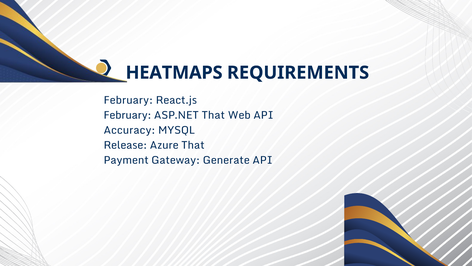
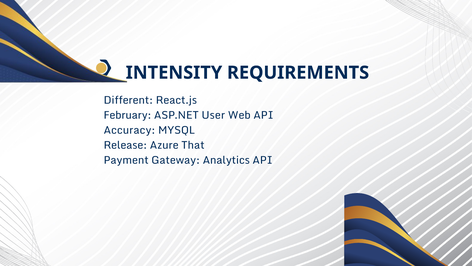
HEATMAPS: HEATMAPS -> INTENSITY (174, 73)
February: February -> Different (128, 100)
ASP.NET That: That -> User (213, 115)
Generate: Generate -> Analytics (226, 160)
